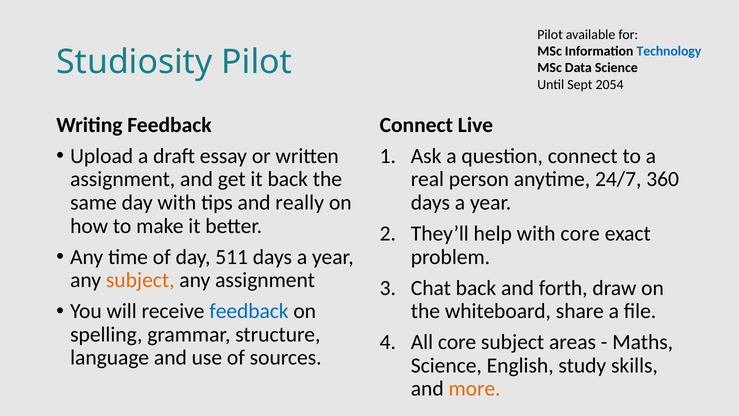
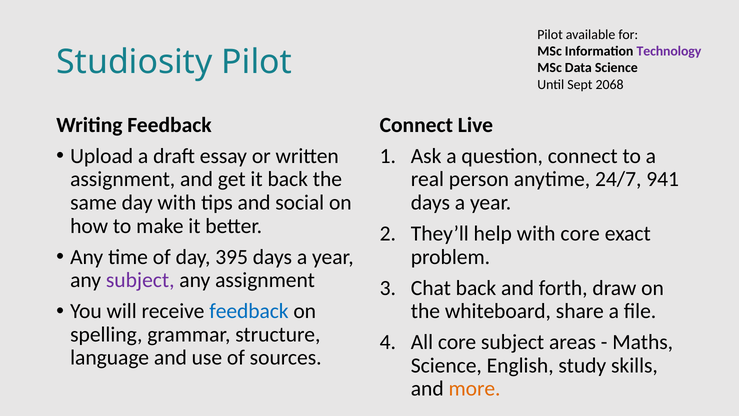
Technology colour: blue -> purple (669, 51)
2054: 2054 -> 2068 (610, 84)
360: 360 -> 941 (663, 179)
really: really -> social (300, 202)
511: 511 -> 395 (232, 257)
subject colour: orange -> purple (140, 280)
